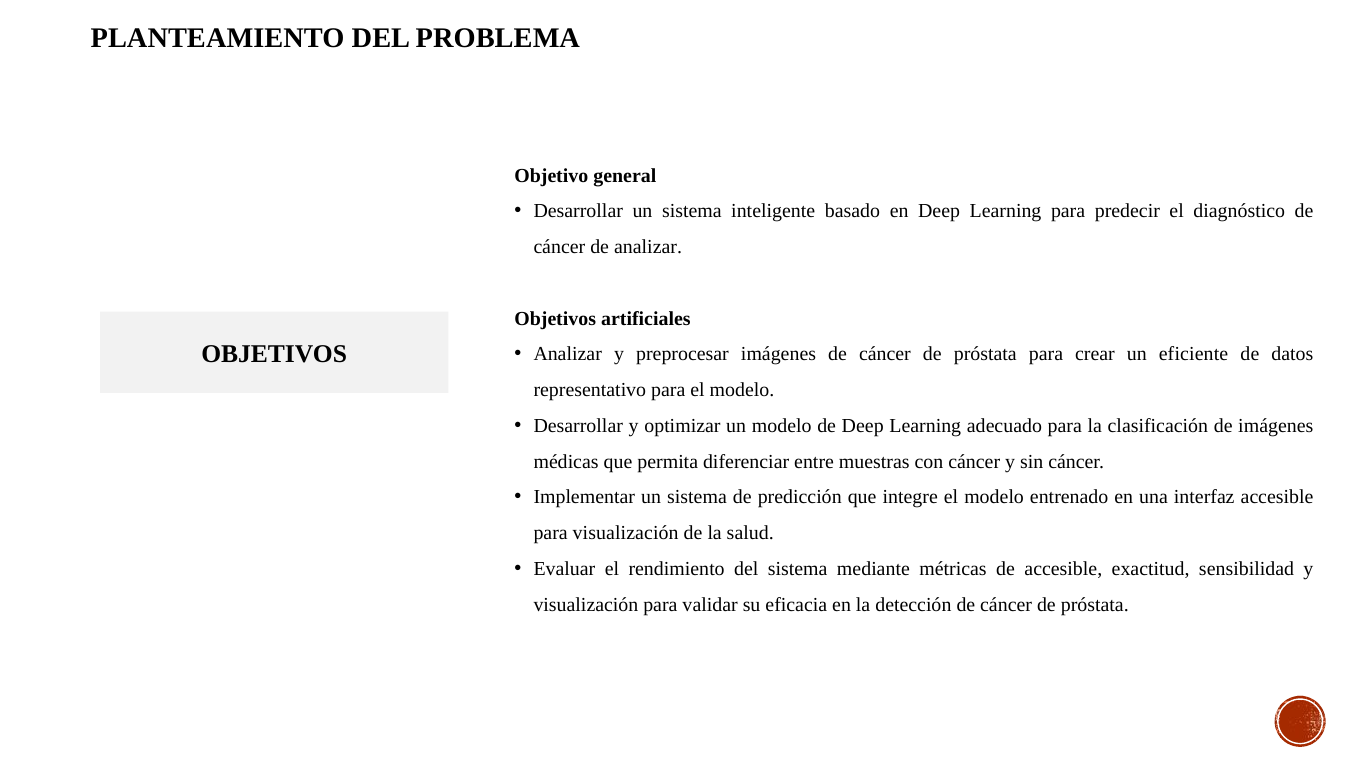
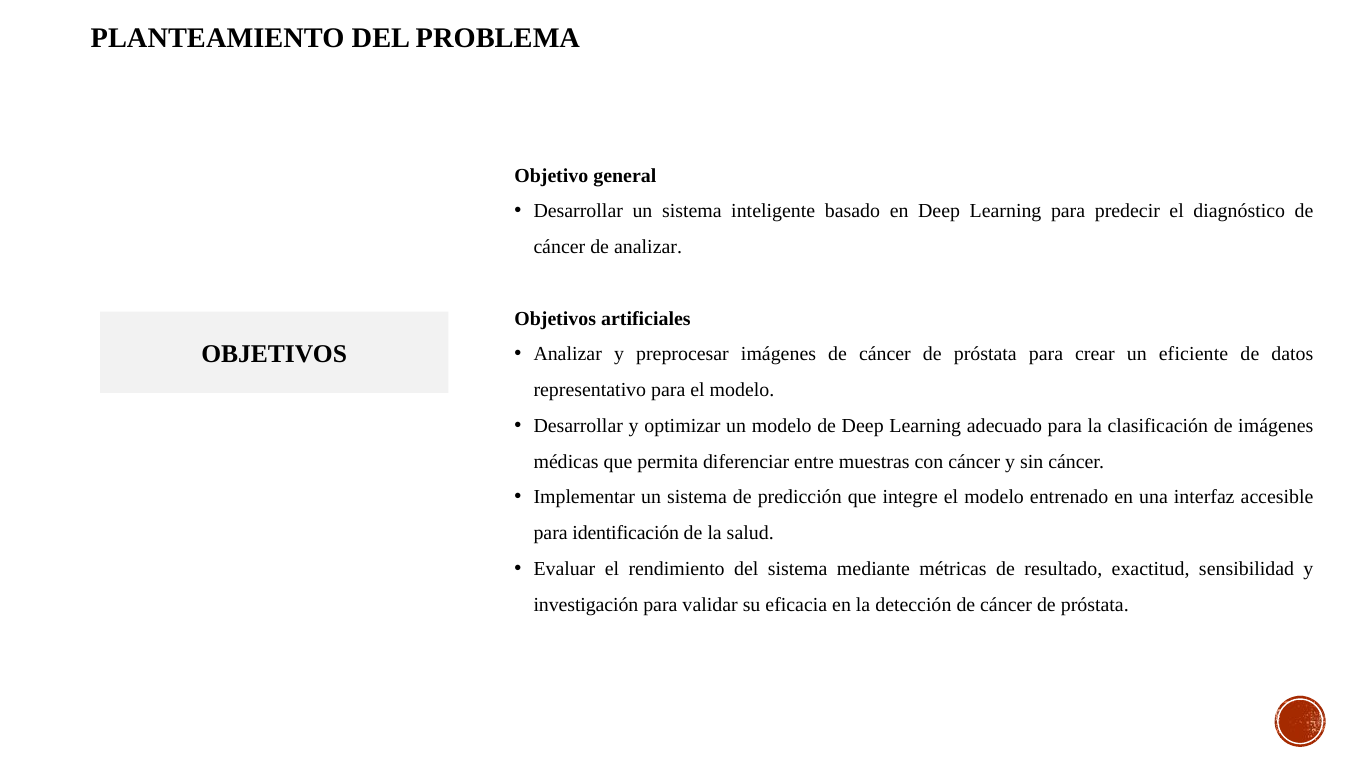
para visualización: visualización -> identificación (626, 534)
de accesible: accesible -> resultado (1063, 569)
visualización: visualización -> investigación (586, 605)
